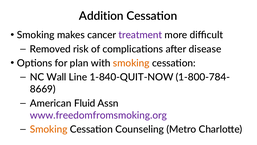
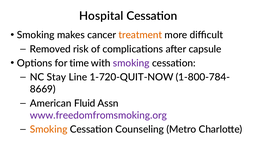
Addition: Addition -> Hospital (101, 16)
treatment colour: purple -> orange (140, 35)
disease: disease -> capsule (205, 49)
plan: plan -> time (79, 63)
smoking colour: orange -> purple (131, 63)
Wall: Wall -> Stay (56, 77)
1-840-QUIT-NOW: 1-840-QUIT-NOW -> 1-720-QUIT-NOW (132, 77)
